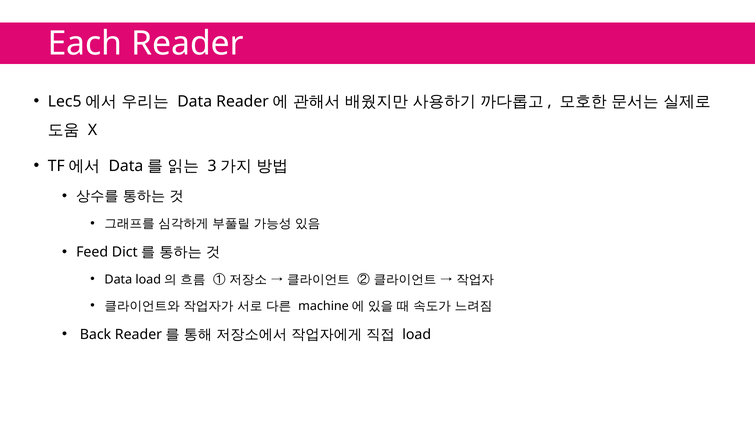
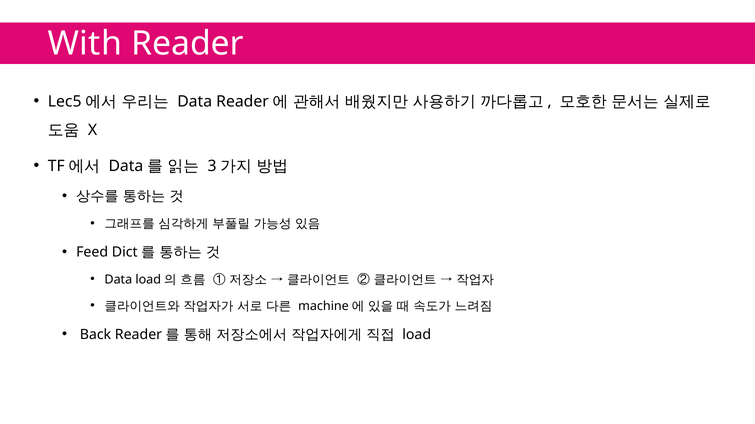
Each: Each -> With (85, 43)
